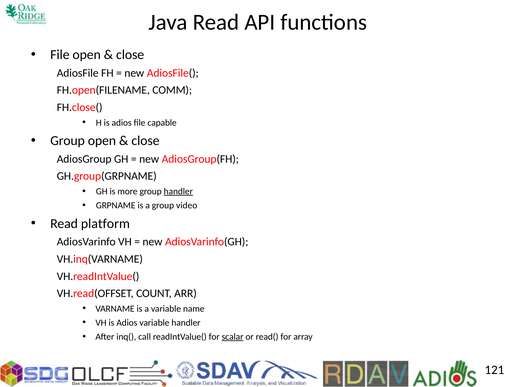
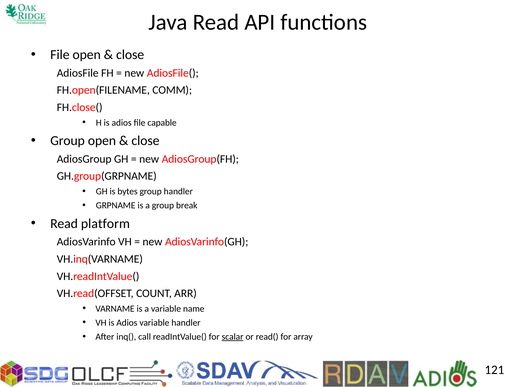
more: more -> bytes (128, 191)
handler underline: present -> none (178, 191)
video: video -> break (187, 205)
